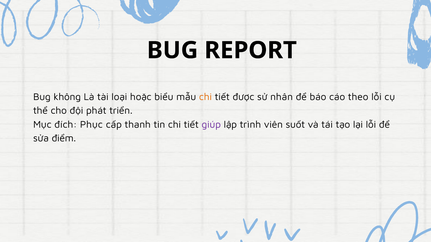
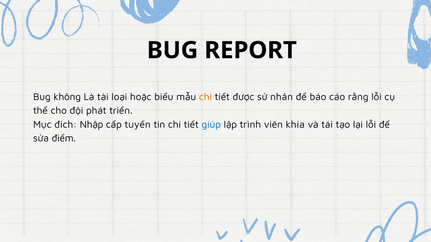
theo: theo -> rằng (358, 97)
Phục: Phục -> Nhập (92, 125)
thanh: thanh -> tuyến (138, 125)
giúp colour: purple -> blue (211, 125)
suốt: suốt -> khía (295, 125)
